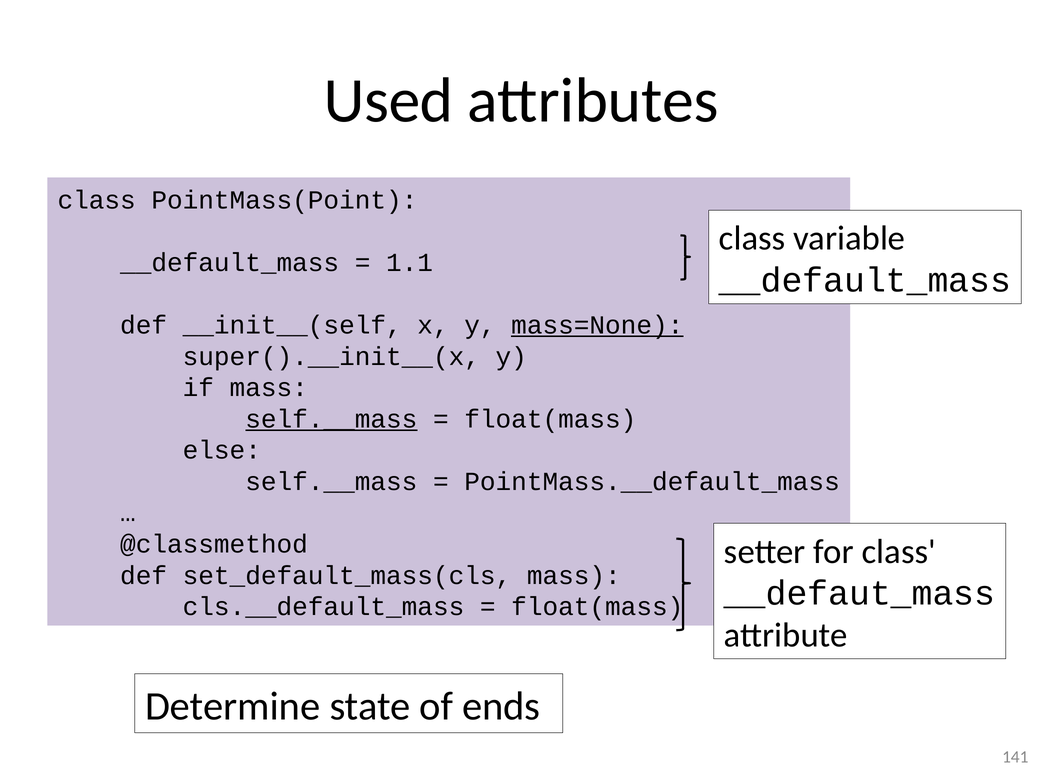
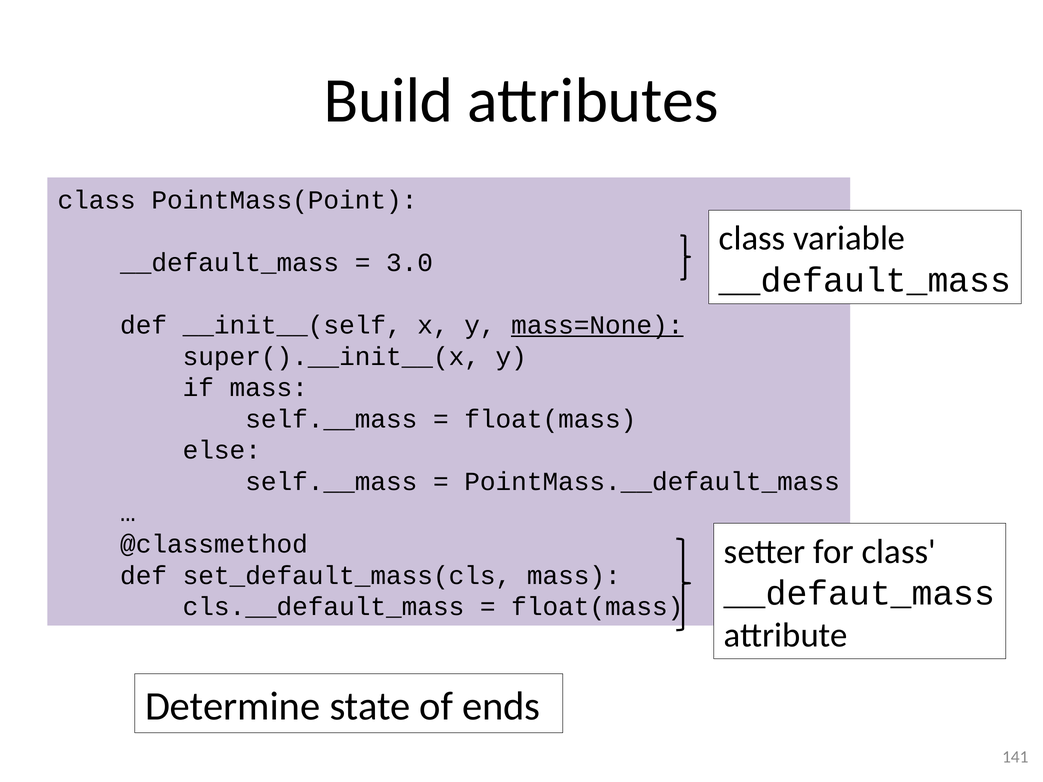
Used: Used -> Build (389, 101)
1.1: 1.1 -> 3.0 (410, 263)
self.__mass underline: present -> none (331, 419)
